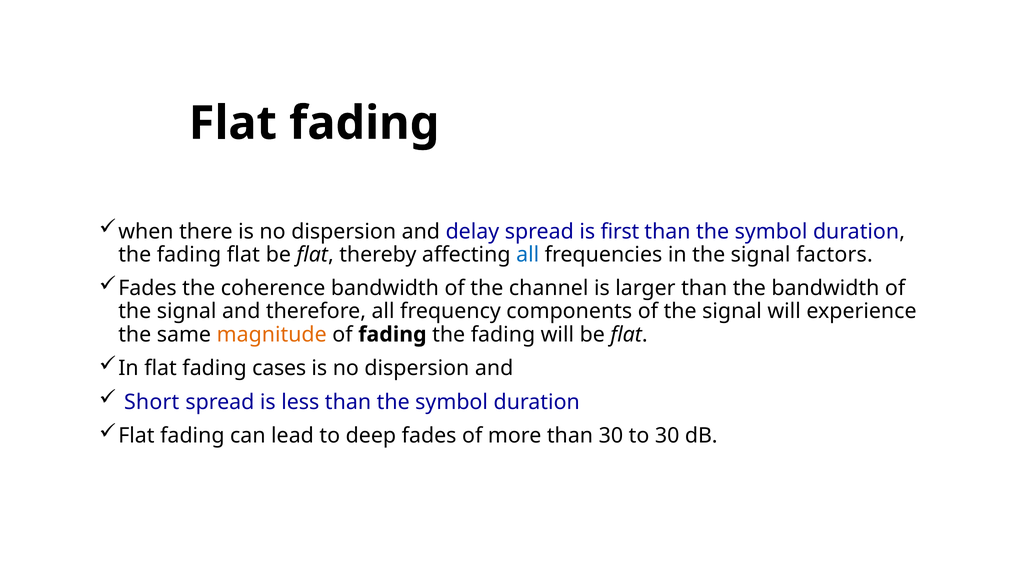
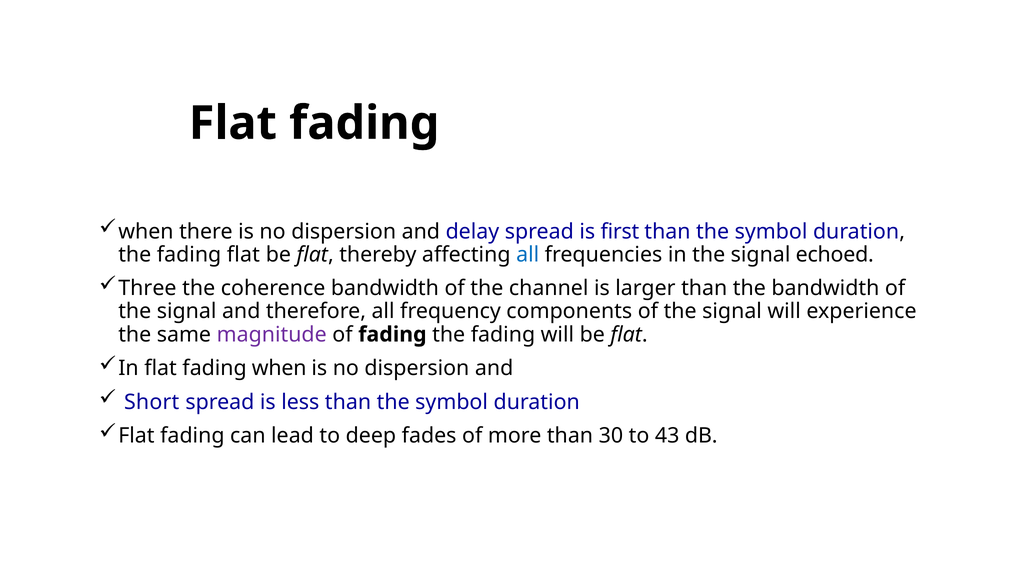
factors: factors -> echoed (835, 254)
Fades: Fades -> Three (147, 288)
magnitude colour: orange -> purple (272, 334)
fading cases: cases -> when (279, 368)
to 30: 30 -> 43 (667, 435)
